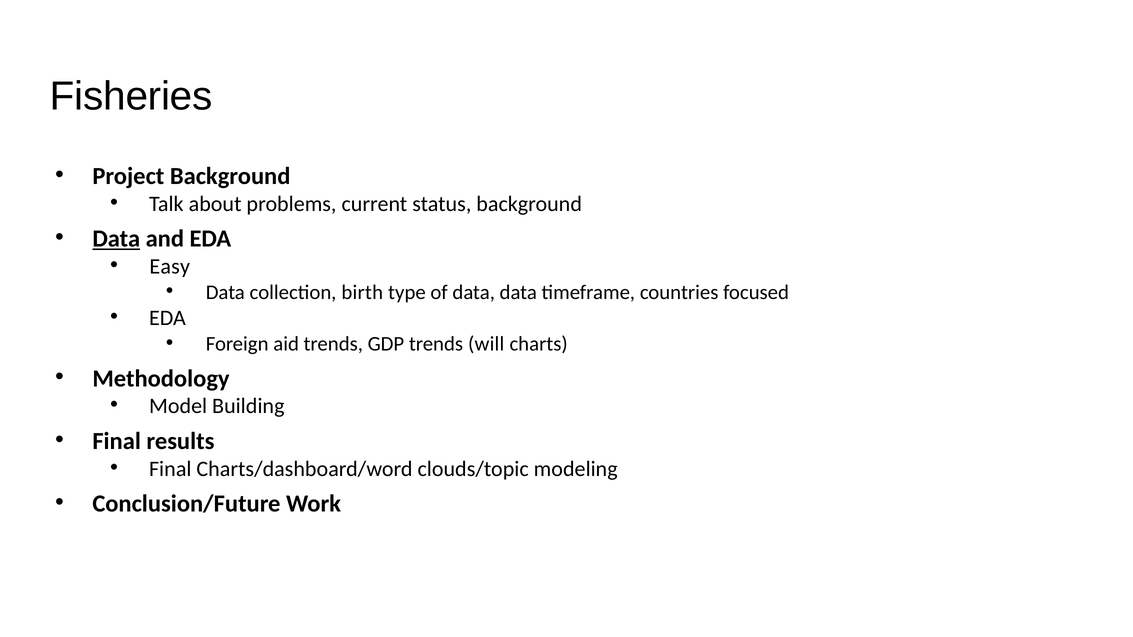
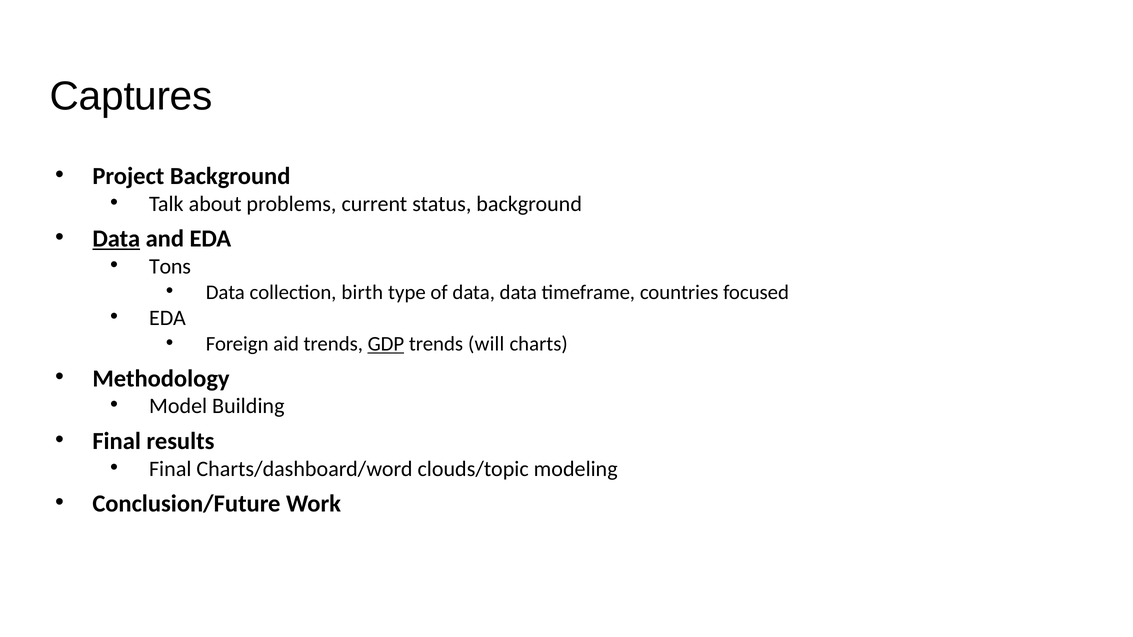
Fisheries: Fisheries -> Captures (131, 97)
Easy: Easy -> Tons (170, 267)
GDP underline: none -> present (386, 344)
